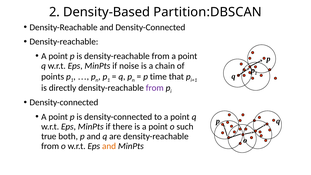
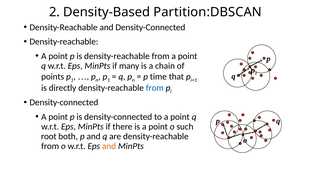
noise: noise -> many (129, 66)
from colour: purple -> blue (155, 88)
true: true -> root (49, 136)
